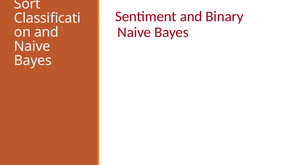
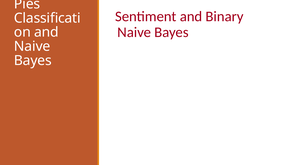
Sort: Sort -> Pies (27, 4)
